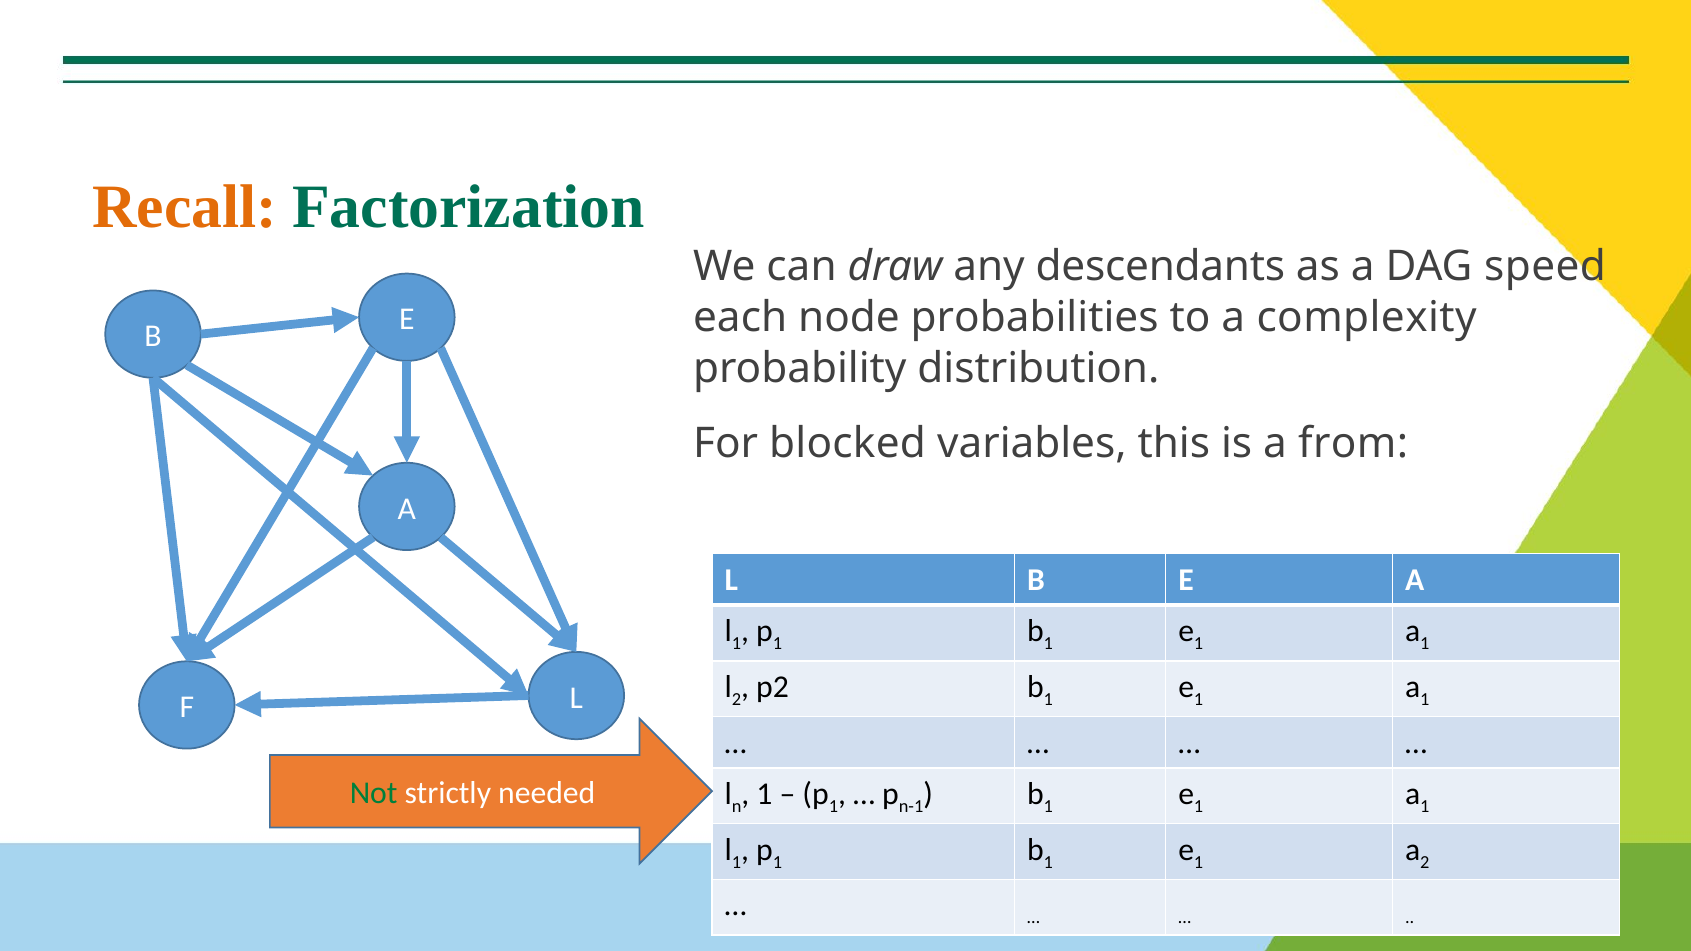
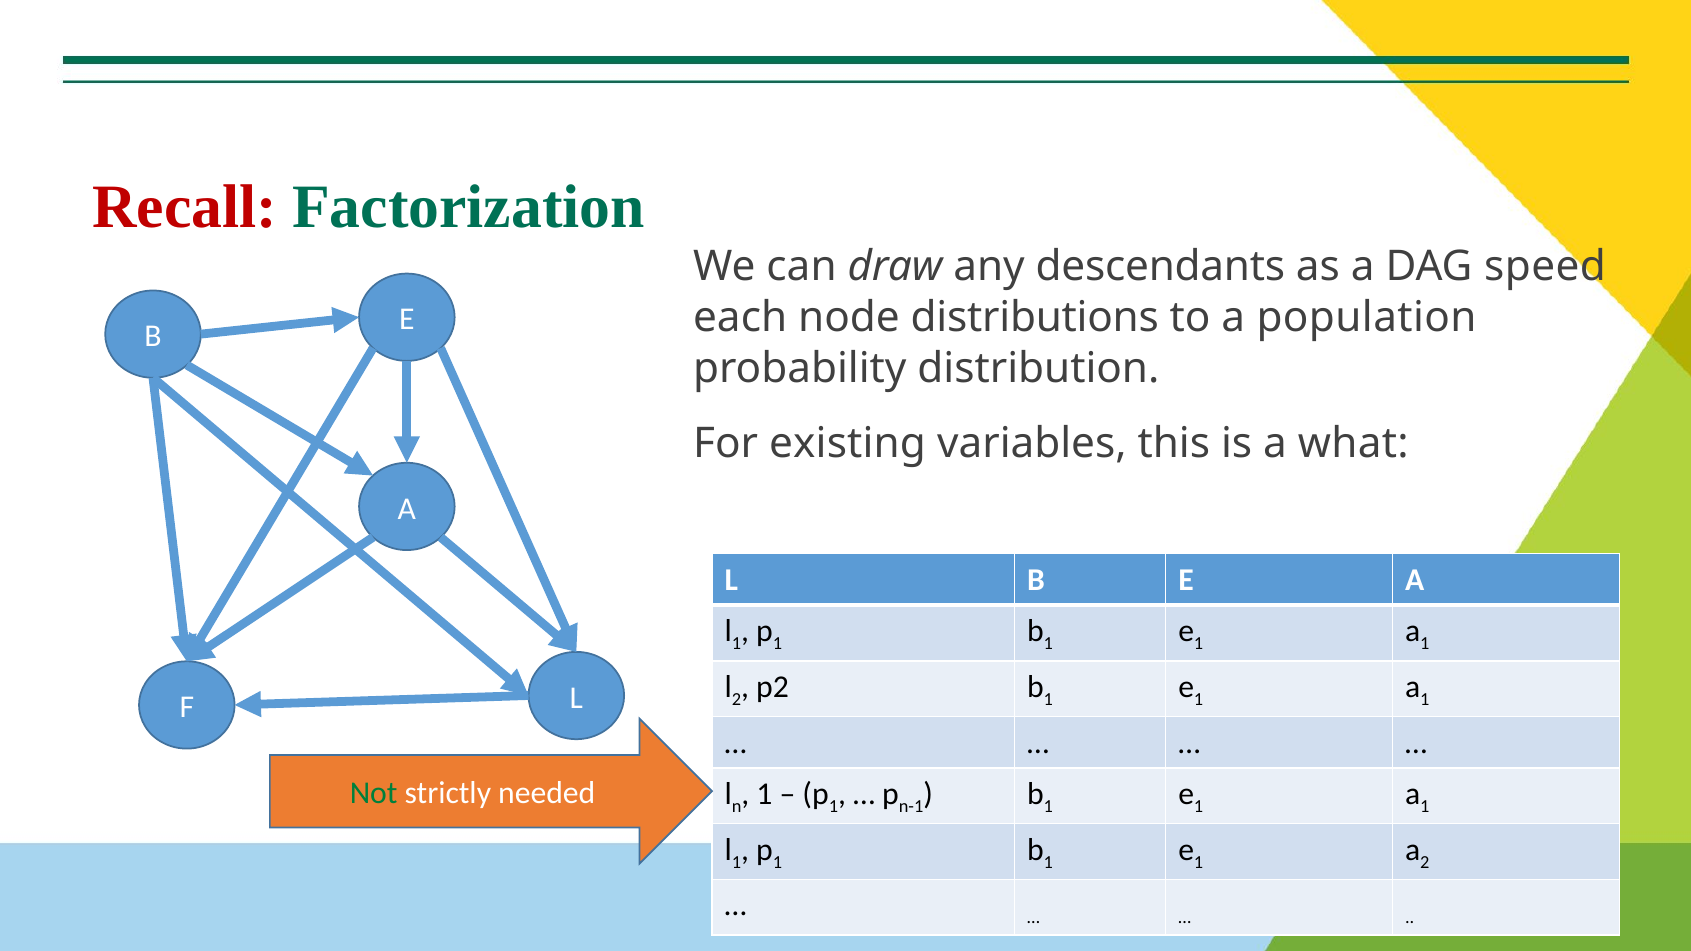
Recall colour: orange -> red (185, 207)
probabilities: probabilities -> distributions (1035, 318)
complexity: complexity -> population (1367, 318)
blocked: blocked -> existing (848, 444)
from: from -> what (1353, 444)
